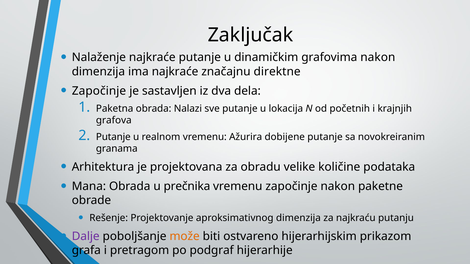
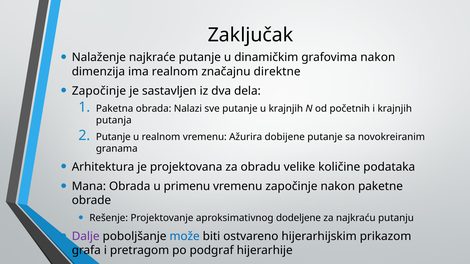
ima najkraće: najkraće -> realnom (175, 72)
u lokacija: lokacija -> krajnjih (286, 109)
grafova: grafova -> putanja (114, 120)
prečnika: prečnika -> primenu (187, 187)
aproksimativnog dimenzija: dimenzija -> dodeljene (298, 218)
može colour: orange -> blue (185, 237)
